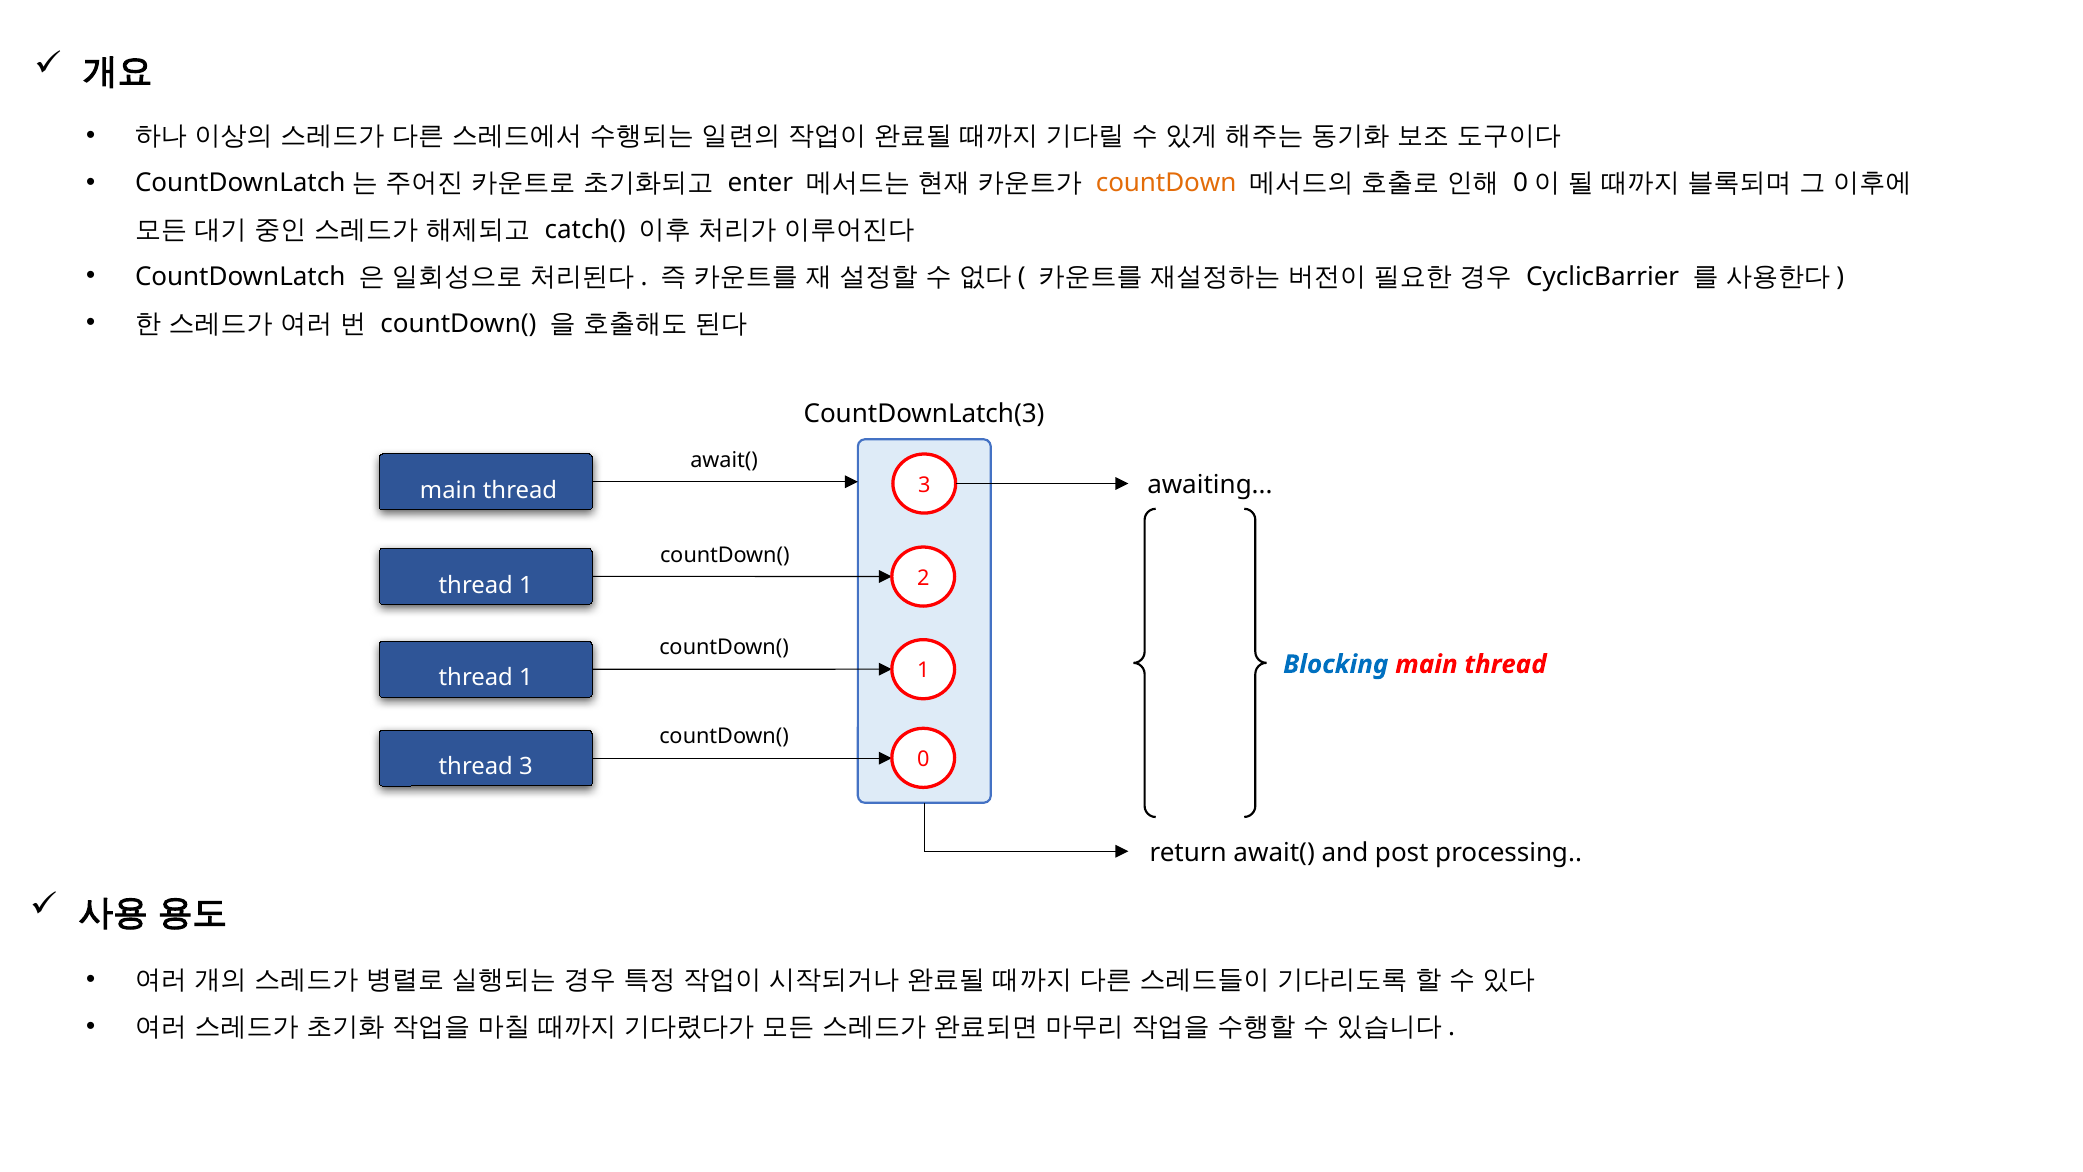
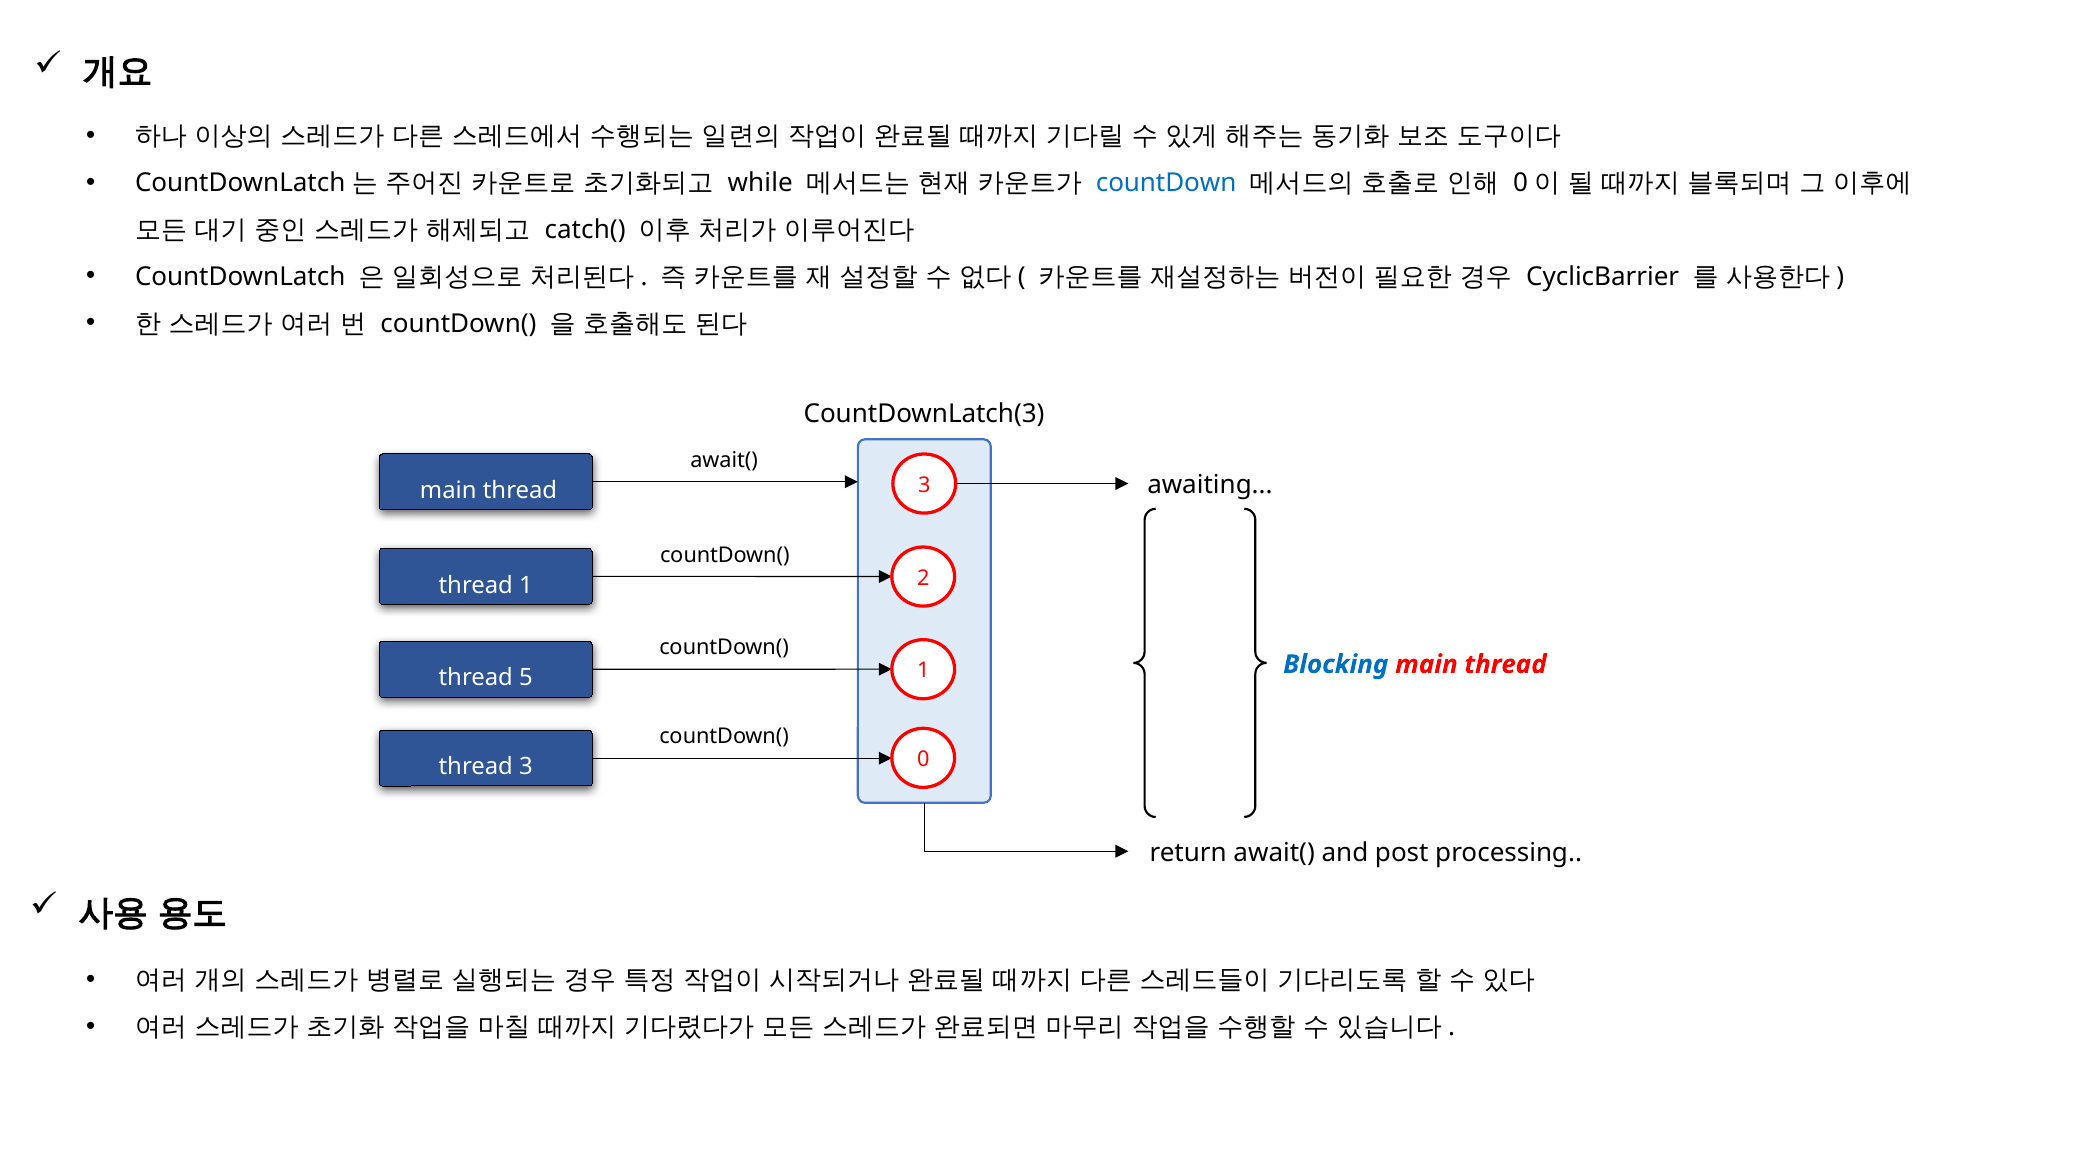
enter: enter -> while (760, 183)
countDown colour: orange -> blue (1166, 183)
1: 1 -> 5 (526, 678)
